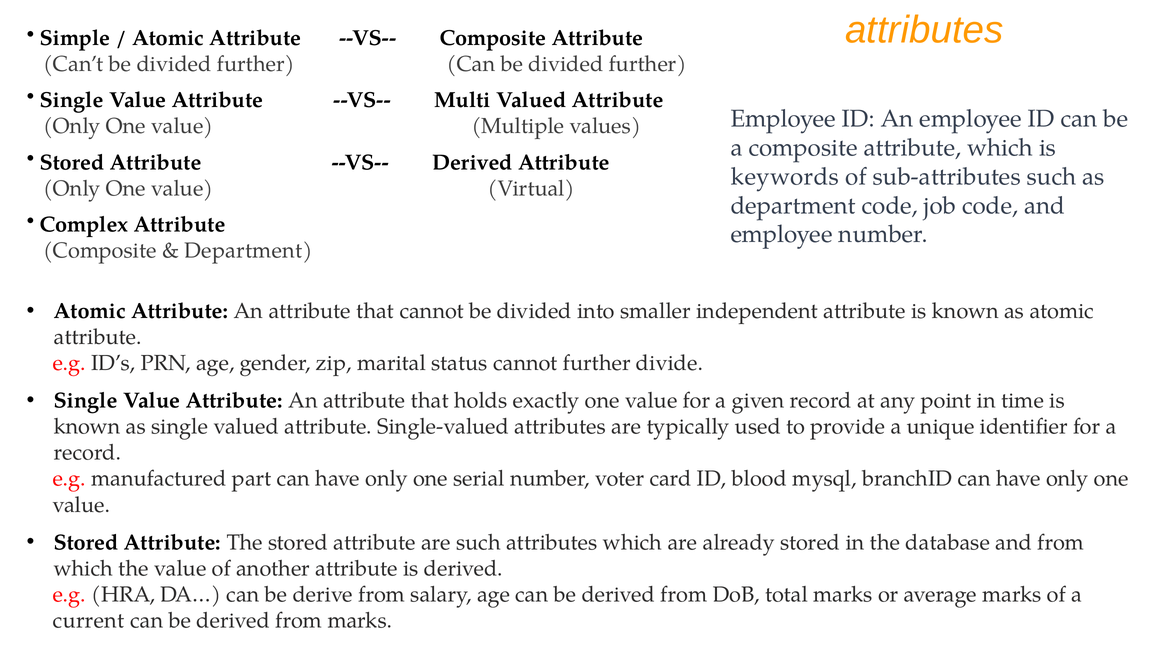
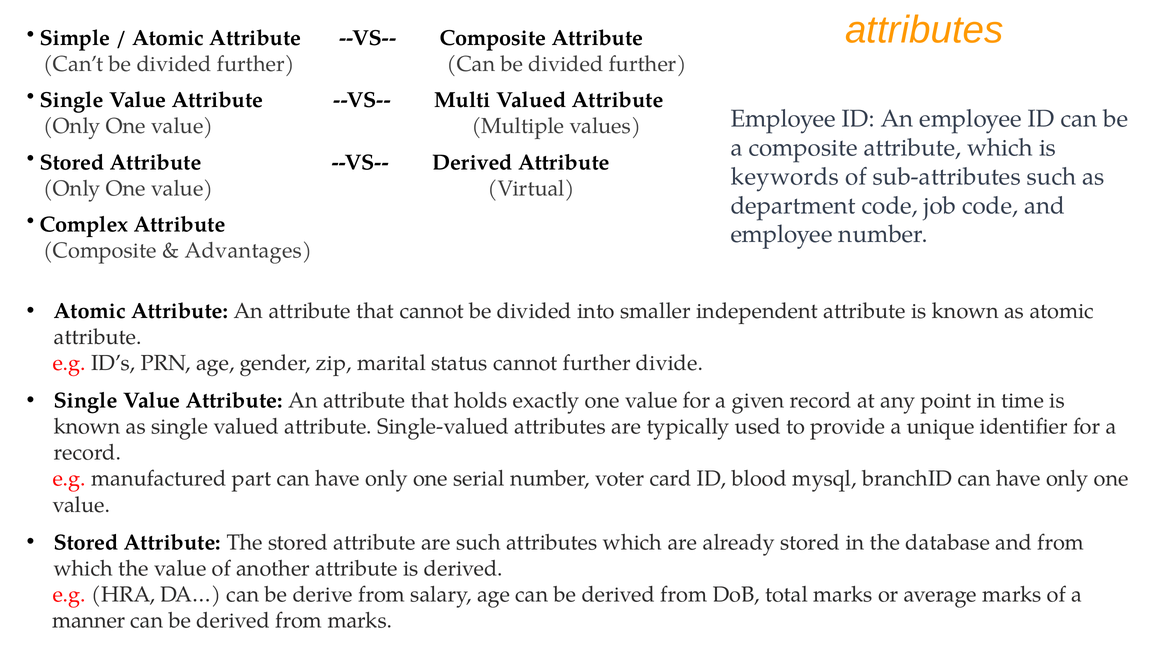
Department: Department -> Advantages (248, 251)
current: current -> manner (89, 620)
